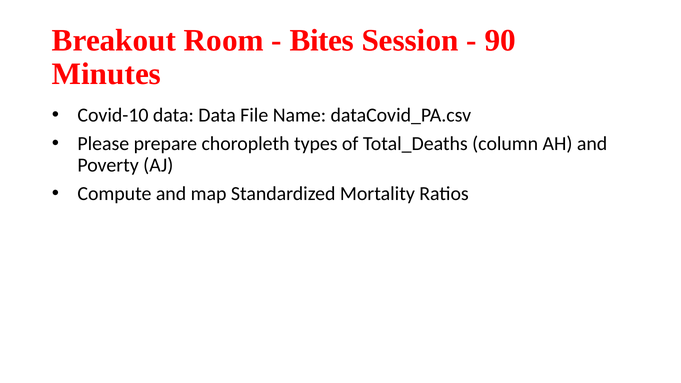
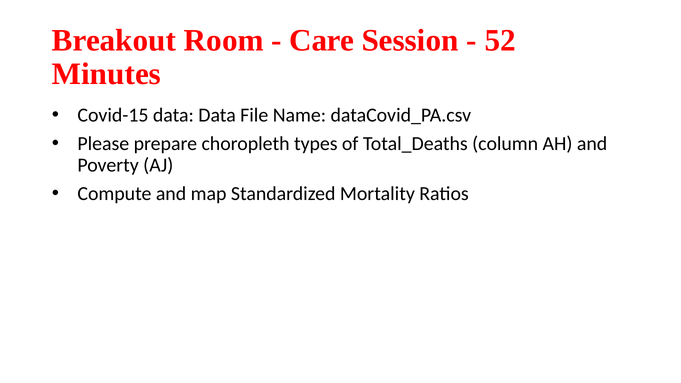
Bites: Bites -> Care (322, 40)
90: 90 -> 52 (500, 40)
Covid-10: Covid-10 -> Covid-15 (113, 115)
